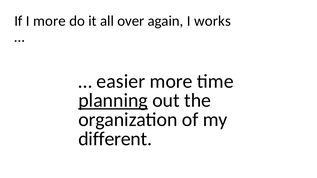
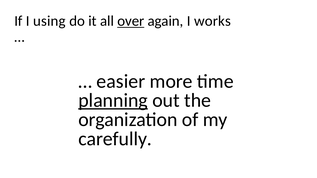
I more: more -> using (49, 21)
over underline: none -> present (131, 21)
different: different -> carefully (115, 139)
